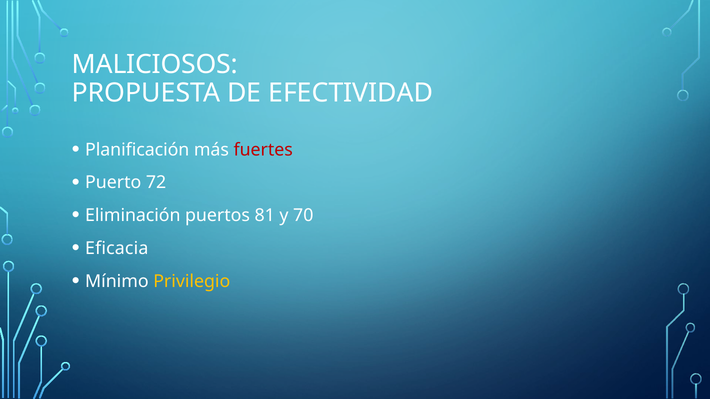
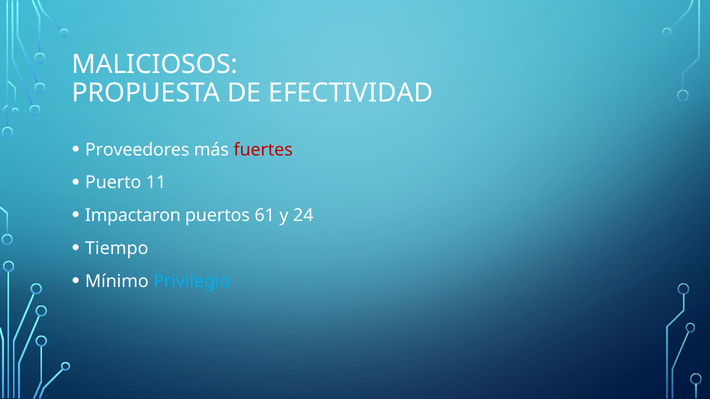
Planificación: Planificación -> Proveedores (137, 150)
72: 72 -> 11 (156, 183)
Eliminación: Eliminación -> Impactaron (133, 216)
81: 81 -> 61 (265, 216)
70: 70 -> 24 (303, 216)
Eficacia: Eficacia -> Tiempo (117, 249)
Privilegio colour: yellow -> light blue (192, 282)
